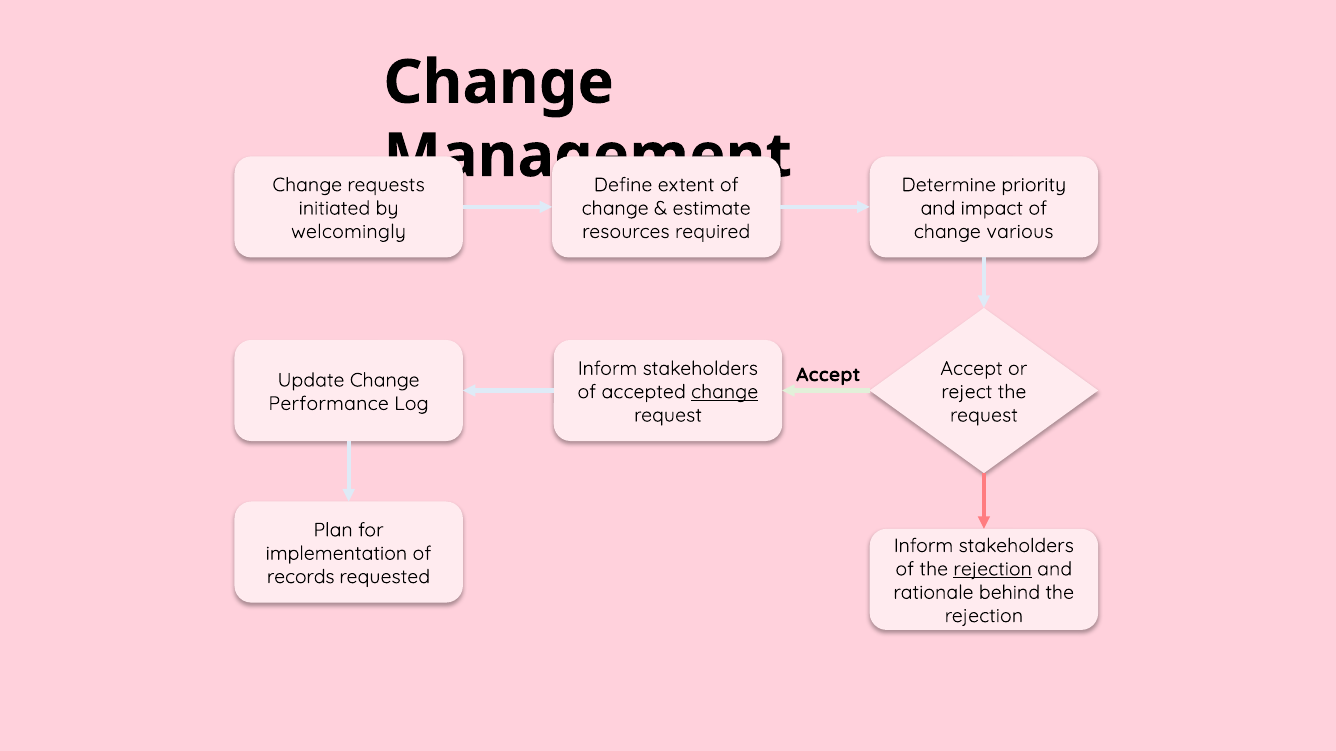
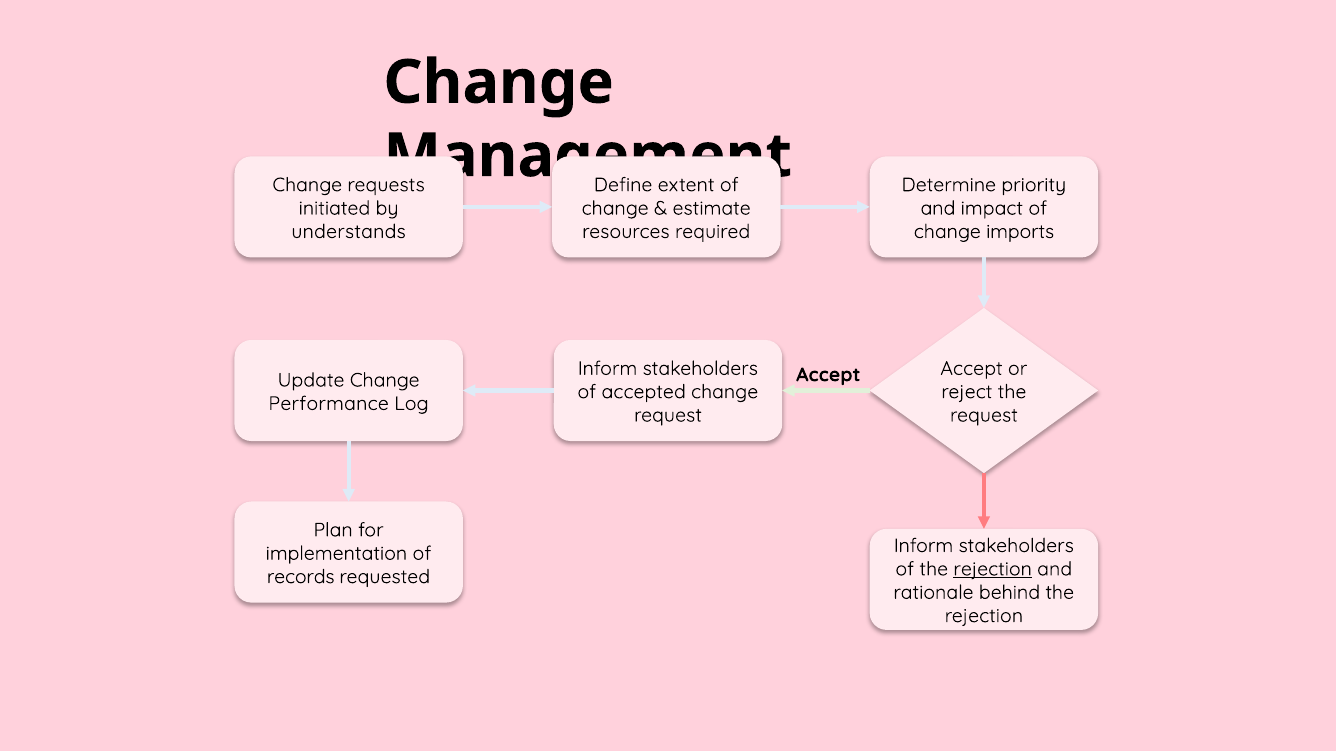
welcomingly: welcomingly -> understands (349, 232)
various: various -> imports (1020, 232)
change underline: present -> none (725, 392)
